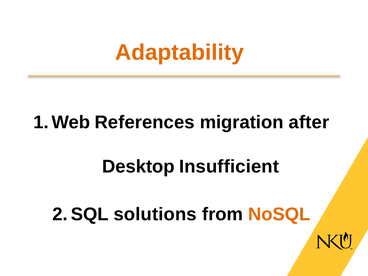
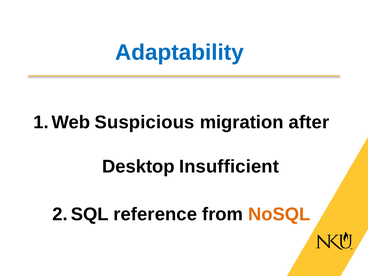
Adaptability colour: orange -> blue (180, 52)
References: References -> Suspicious (145, 122)
solutions: solutions -> reference (155, 214)
